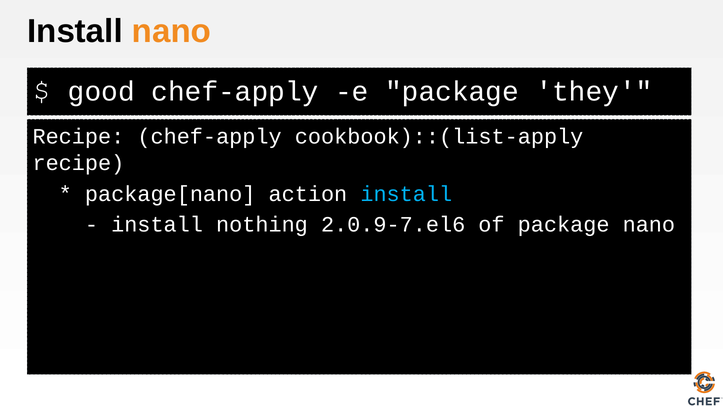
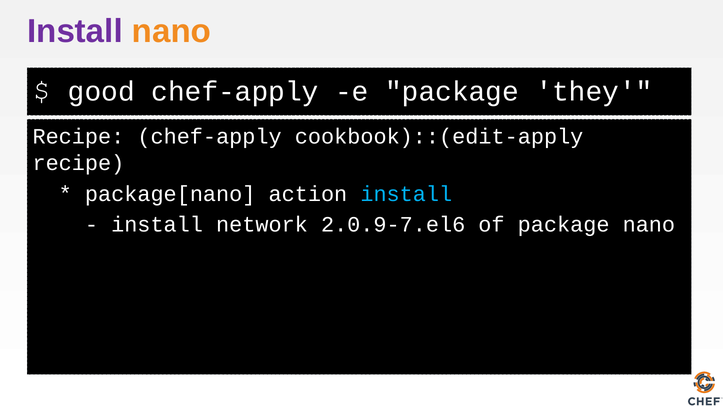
Install colour: black -> purple (75, 31)
cookbook)::(list-apply: cookbook)::(list-apply -> cookbook)::(edit-apply (439, 137)
nothing: nothing -> network (262, 224)
